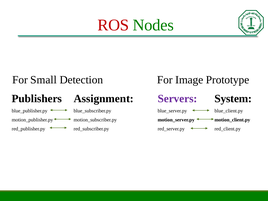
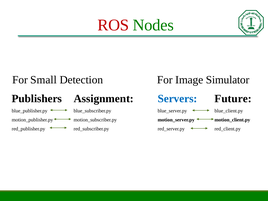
Prototype: Prototype -> Simulator (228, 80)
Servers colour: purple -> blue (177, 99)
System: System -> Future (233, 99)
